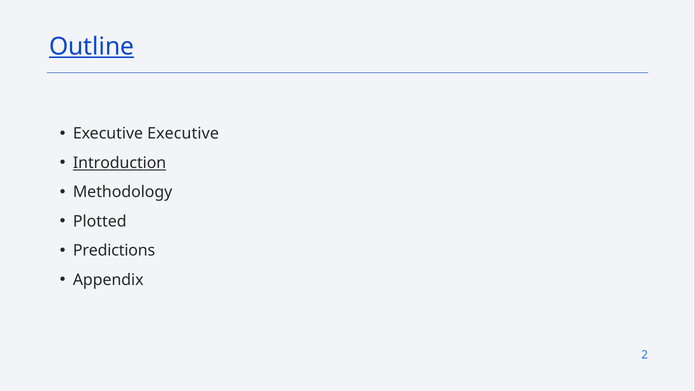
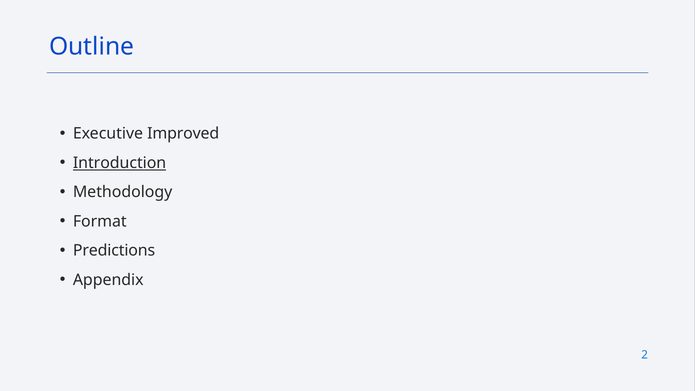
Outline underline: present -> none (92, 46)
Executive Executive: Executive -> Improved (183, 134)
Plotted: Plotted -> Format (100, 221)
